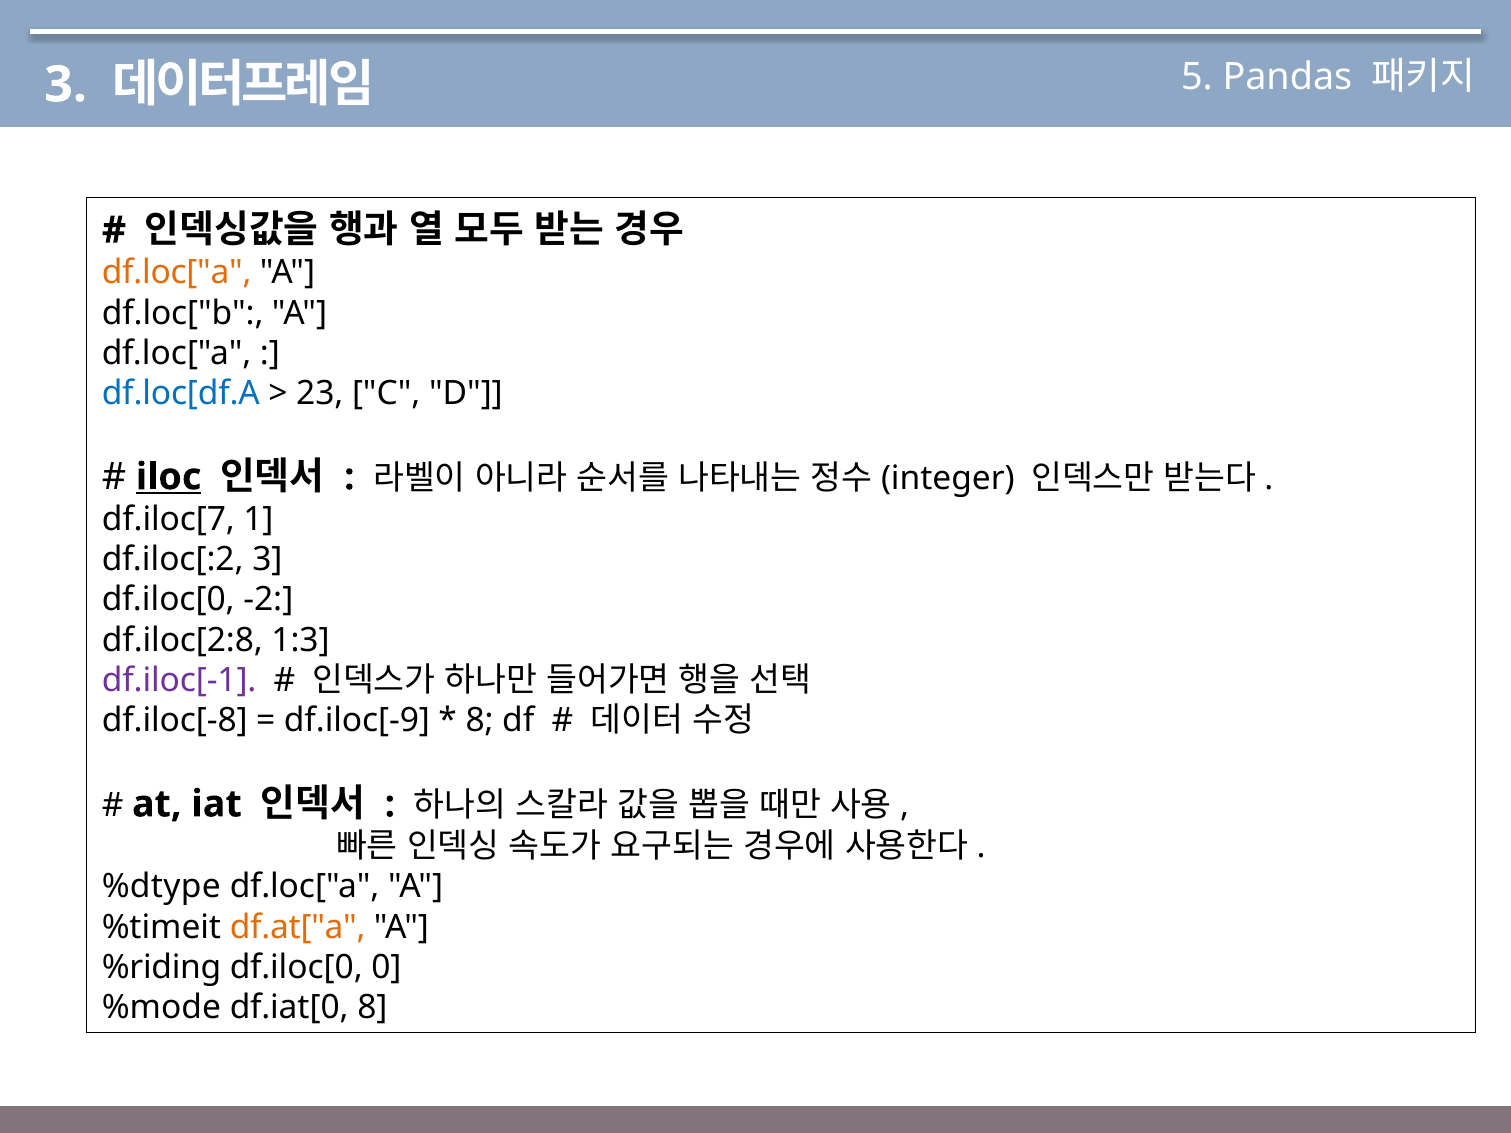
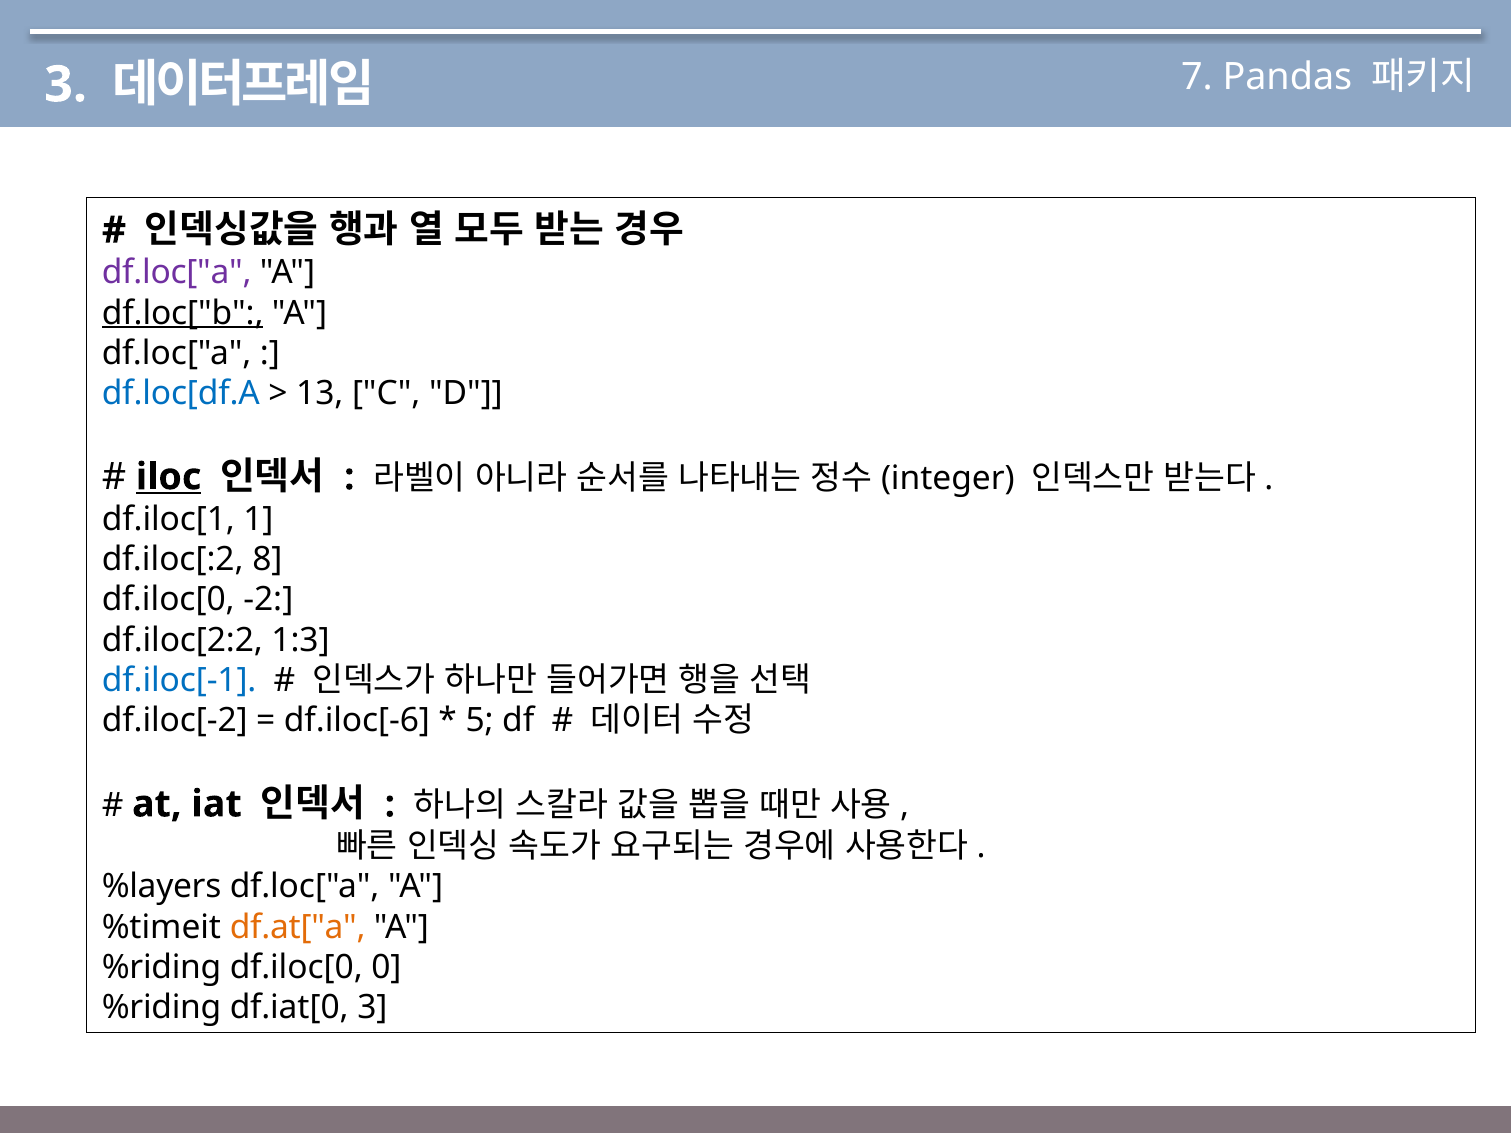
5: 5 -> 7 (1197, 77)
df.loc["a colour: orange -> purple (177, 273)
df.loc["b underline: none -> present (183, 313)
23: 23 -> 13 (320, 394)
df.iloc[7: df.iloc[7 -> df.iloc[1 (168, 519)
df.iloc[:2 3: 3 -> 8 (267, 560)
df.iloc[2:8: df.iloc[2:8 -> df.iloc[2:2 (182, 640)
df.iloc[-1 colour: purple -> blue (179, 681)
df.iloc[-8: df.iloc[-8 -> df.iloc[-2 (175, 721)
df.iloc[-9: df.iloc[-9 -> df.iloc[-6 (357, 721)
8: 8 -> 5 (480, 721)
%dtype: %dtype -> %layers (162, 887)
%mode: %mode -> %riding (162, 1008)
df.iat[0 8: 8 -> 3 (372, 1008)
